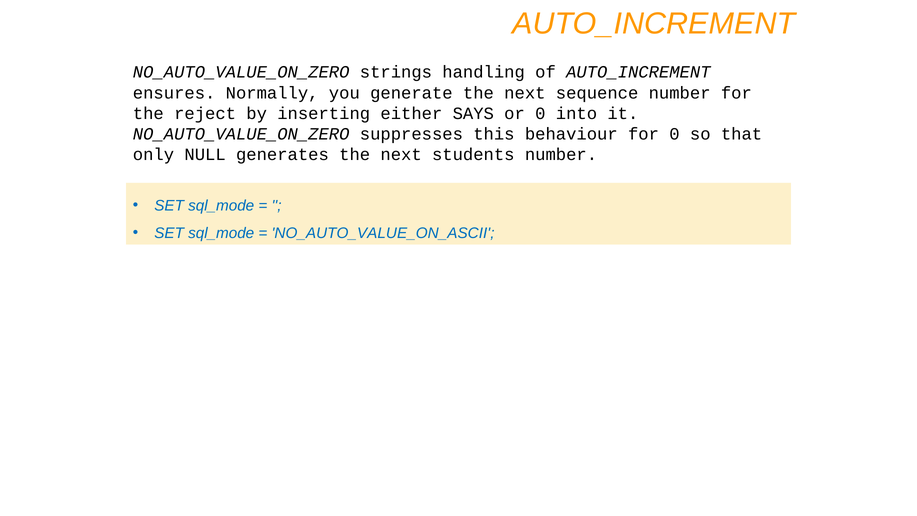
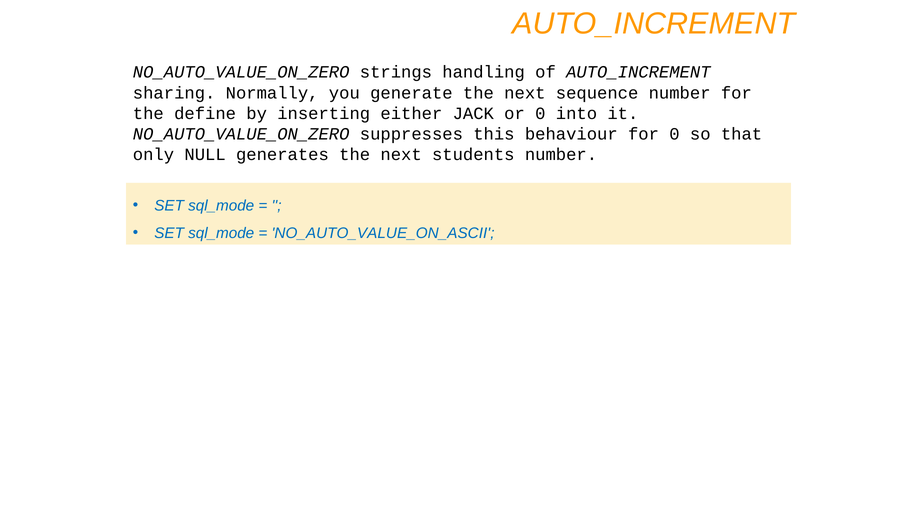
ensures: ensures -> sharing (174, 93)
reject: reject -> define (205, 113)
SAYS: SAYS -> JACK (473, 113)
